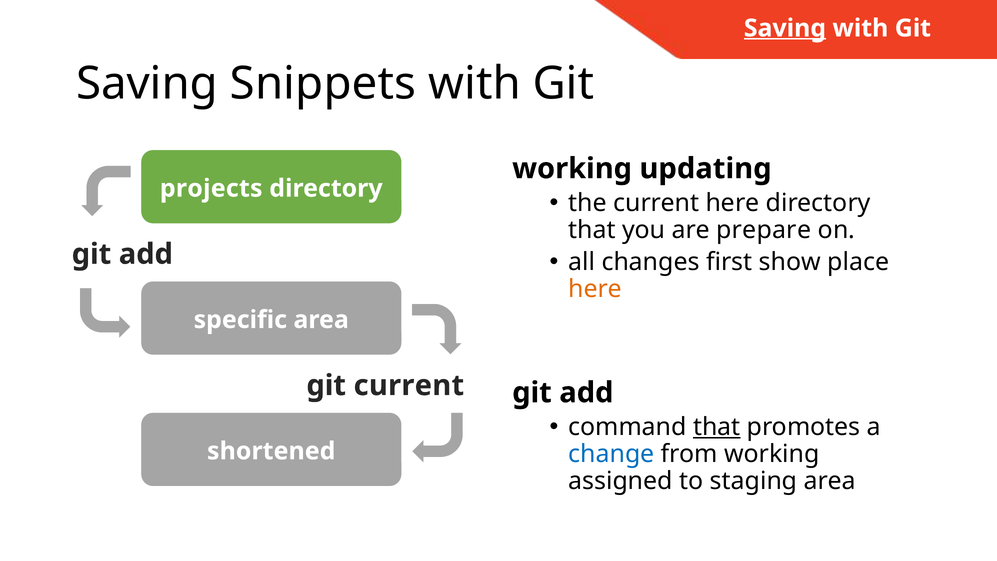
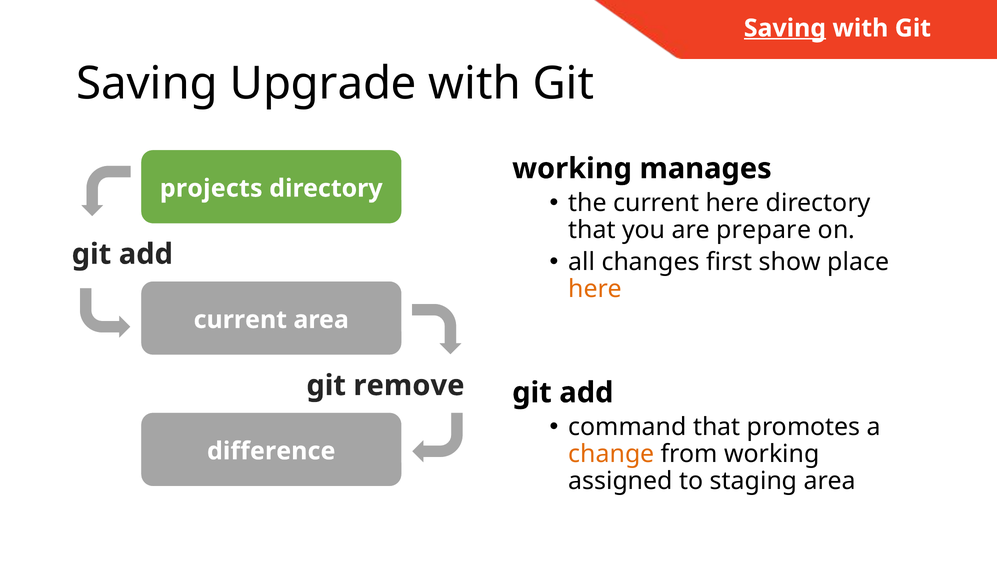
Snippets: Snippets -> Upgrade (323, 84)
updating: updating -> manages (706, 169)
specific: specific -> current (240, 320)
git current: current -> remove (409, 385)
that underline: present -> none (717, 427)
shortened: shortened -> difference (271, 451)
change colour: blue -> orange (611, 454)
